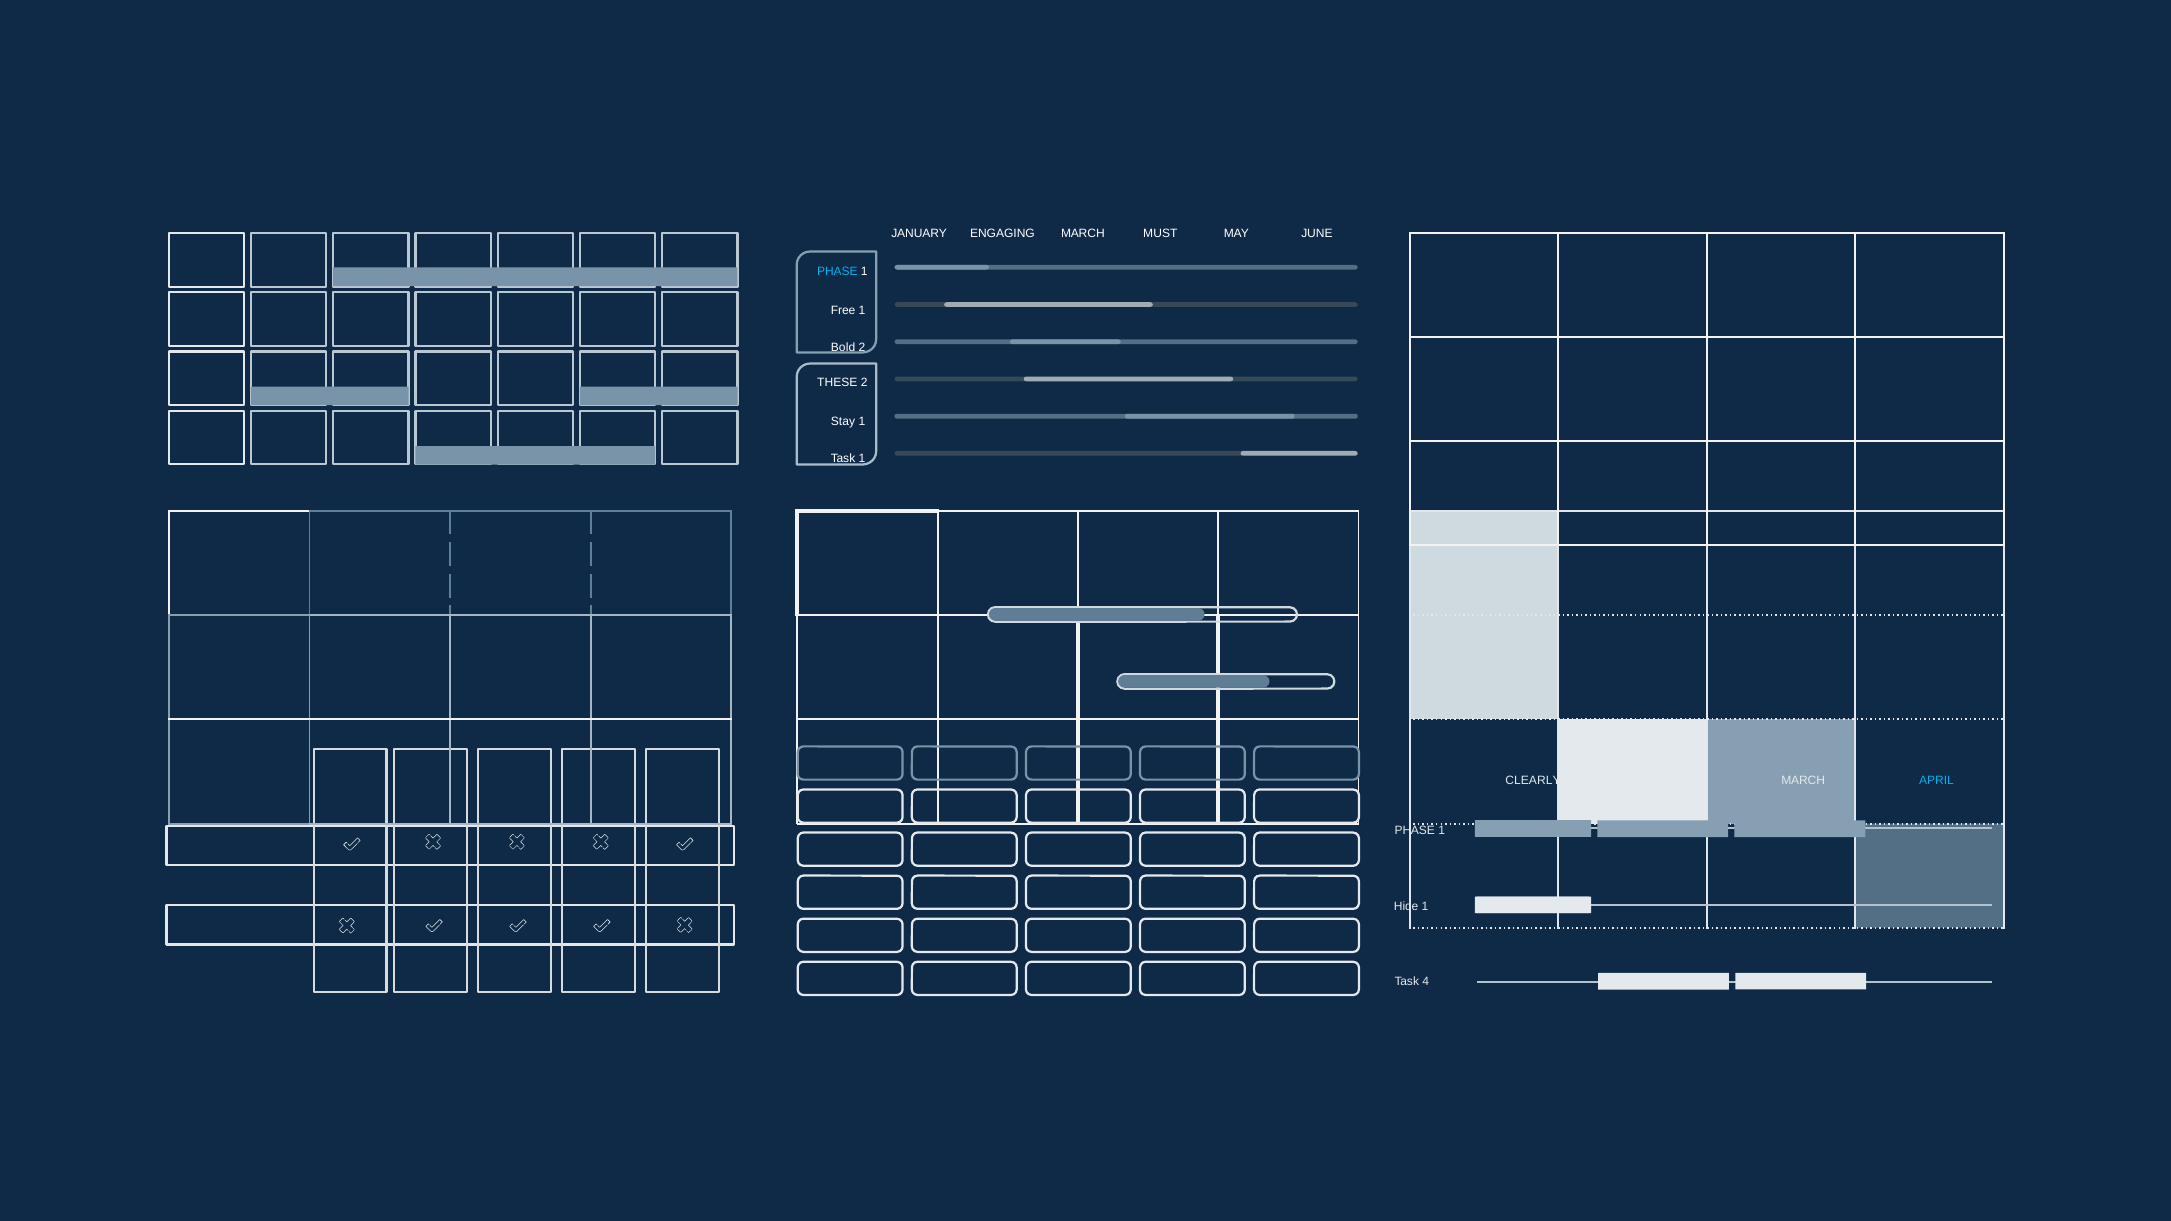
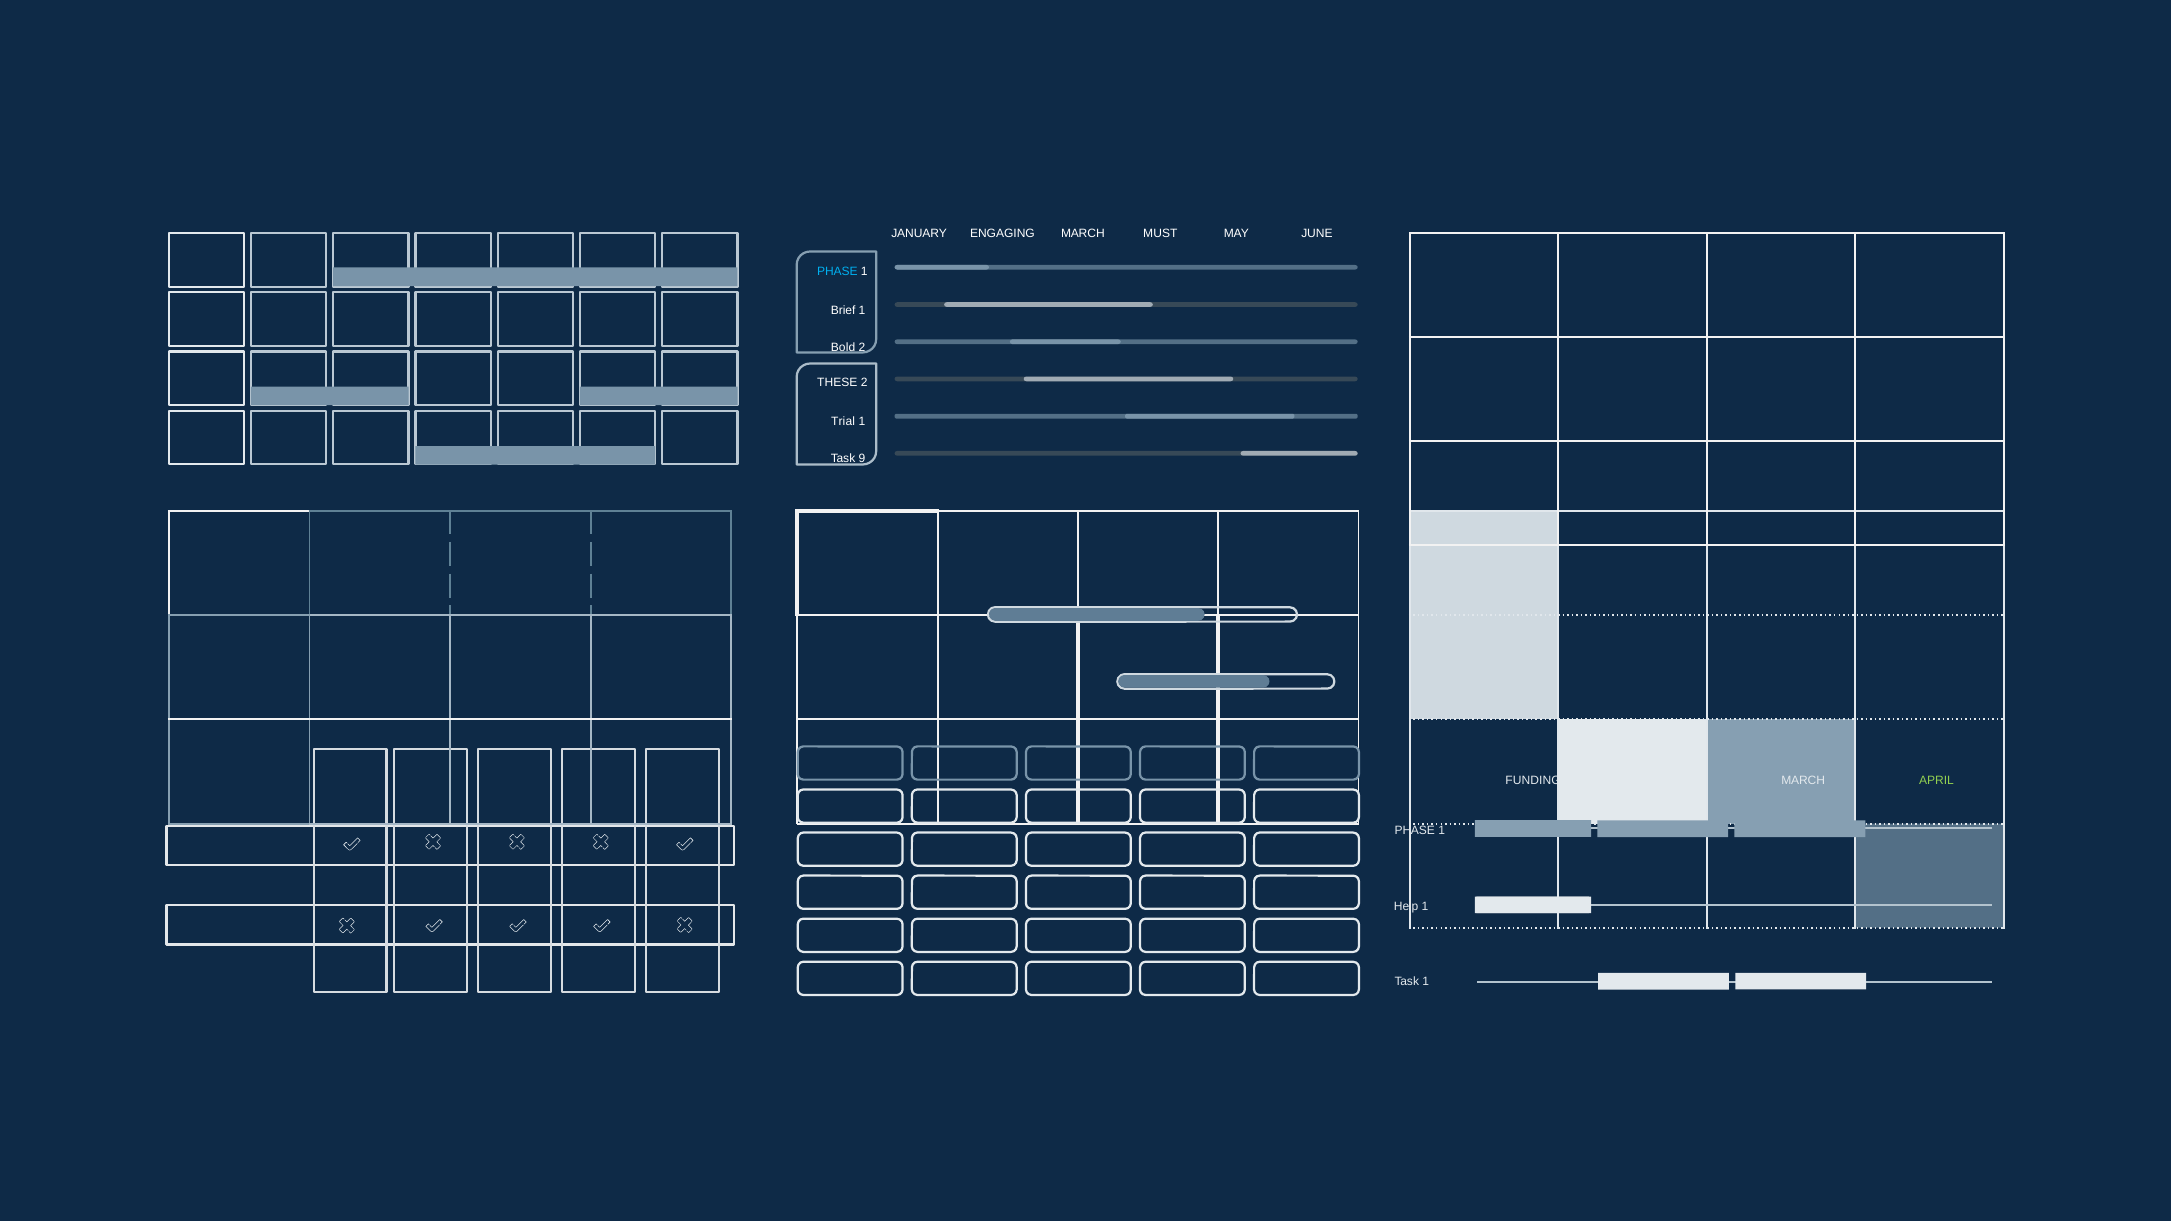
Free: Free -> Brief (843, 310)
Stay: Stay -> Trial (843, 422)
Task 1: 1 -> 9 (862, 459)
CLEARLY: CLEARLY -> FUNDING (1533, 781)
APRIL colour: light blue -> light green (1936, 781)
Hide: Hide -> Help (1406, 907)
Task 4: 4 -> 1 (1426, 982)
